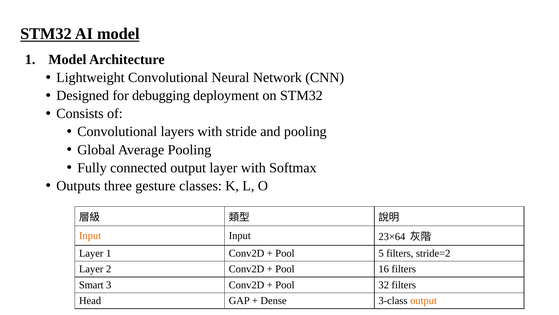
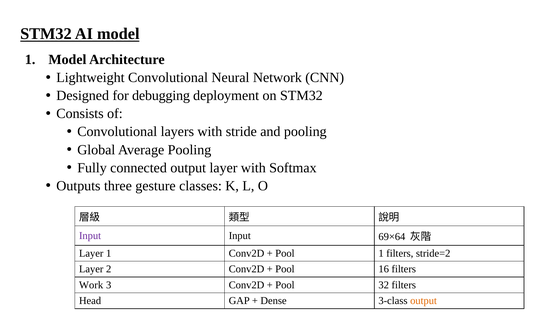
Input colour: orange -> purple (90, 235)
23×64: 23×64 -> 69×64 (392, 236)
Pool 5: 5 -> 1 (381, 253)
Smart: Smart -> Work (91, 285)
